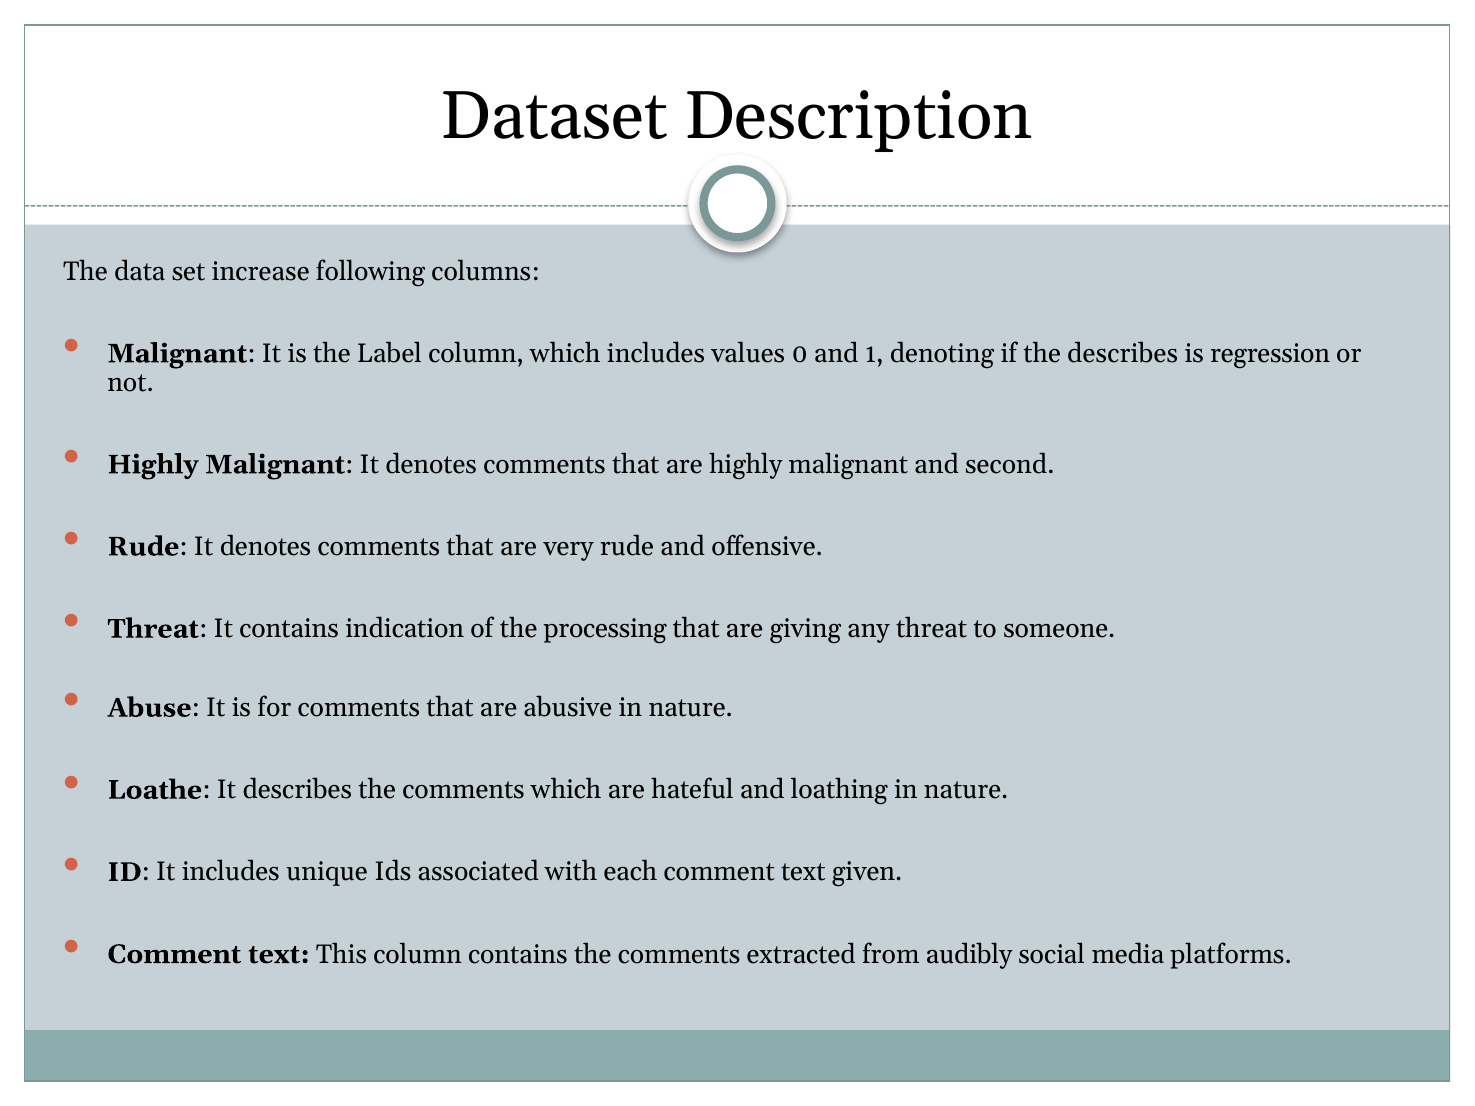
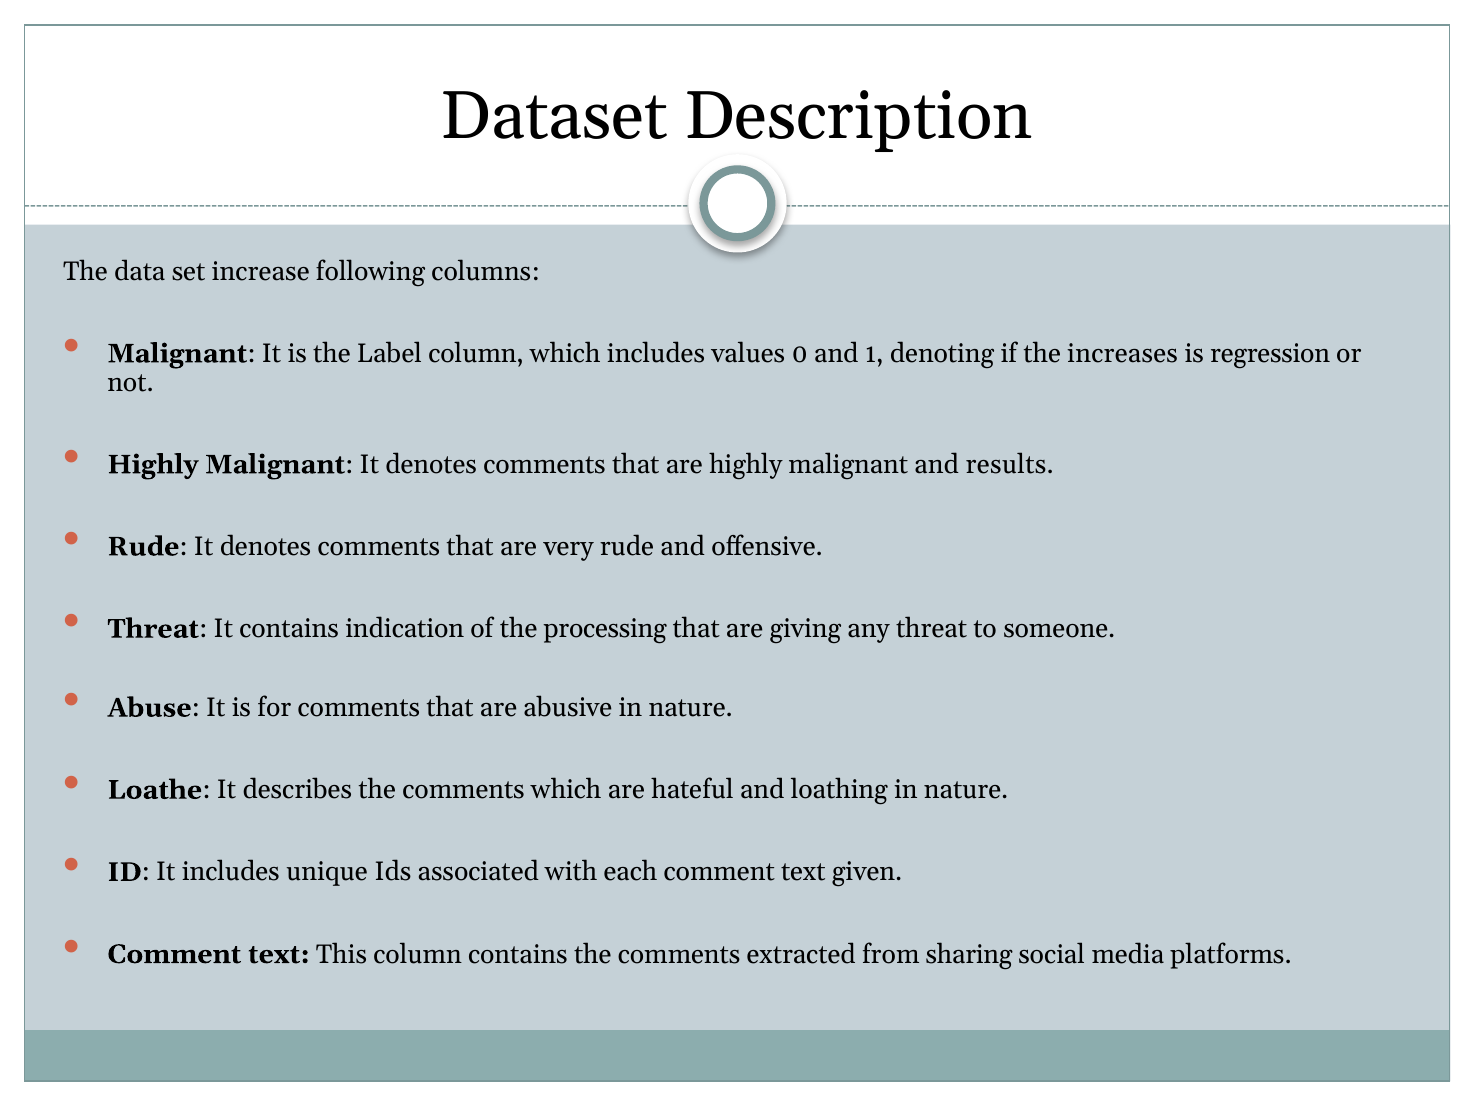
the describes: describes -> increases (1123, 354)
second: second -> results (1010, 465)
audibly: audibly -> sharing (969, 954)
